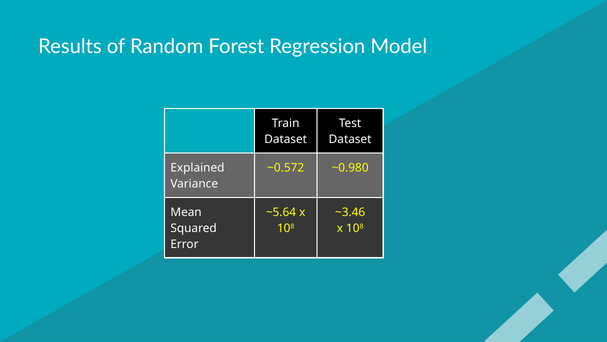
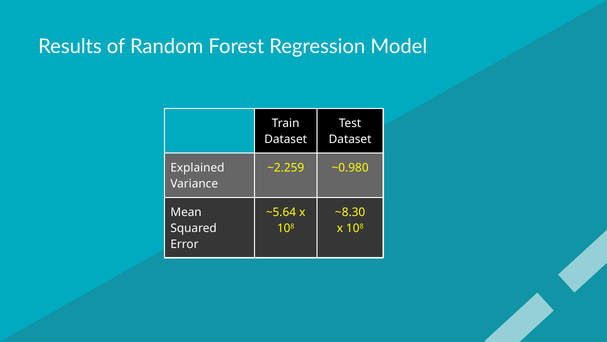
~0.572: ~0.572 -> ~2.259 (286, 167)
~3.46: ~3.46 -> ~8.30 (350, 212)
